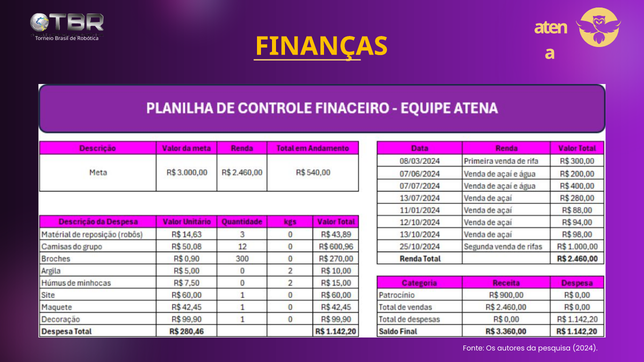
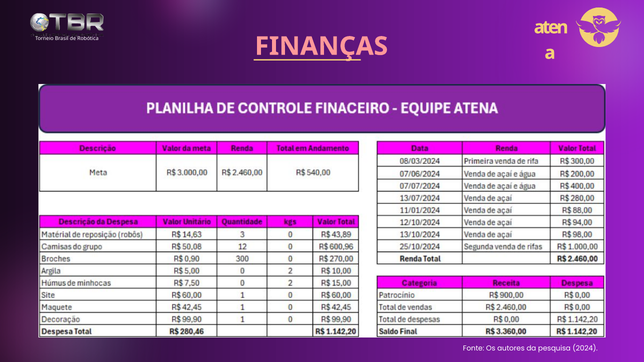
FINANÇAS colour: yellow -> pink (321, 46)
